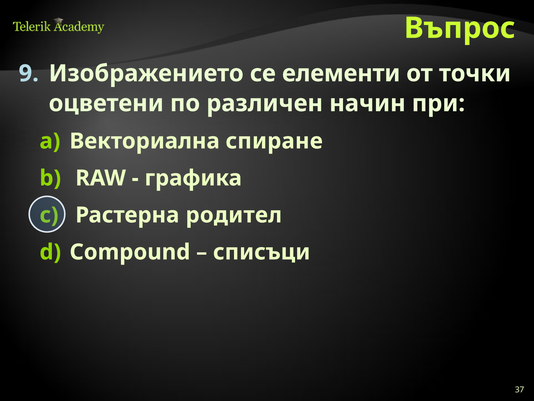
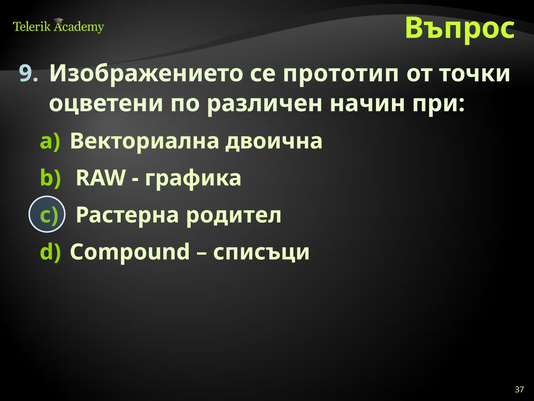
елементи: елементи -> прототип (341, 73)
спиране: спиране -> двоична (274, 141)
